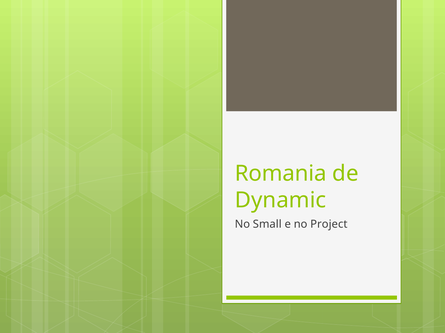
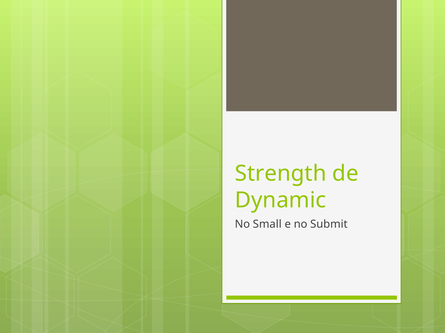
Romania: Romania -> Strength (281, 174)
Project: Project -> Submit (329, 225)
